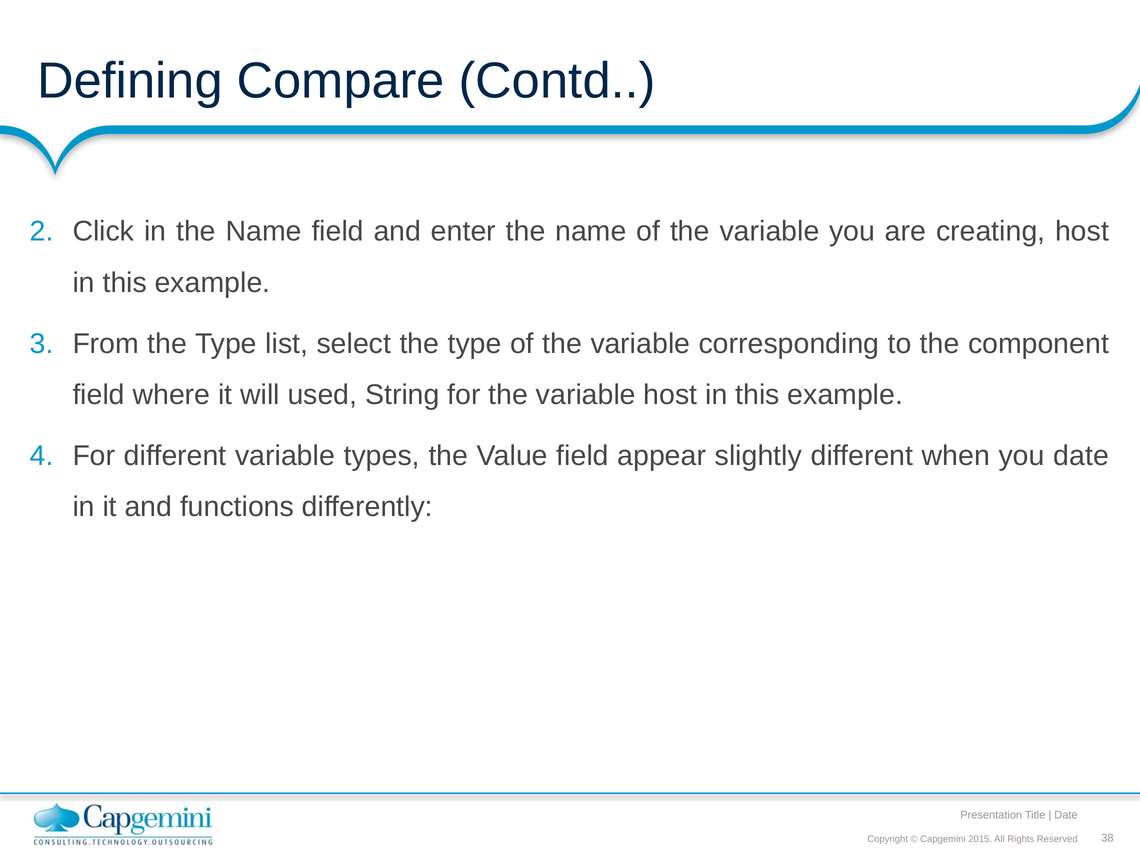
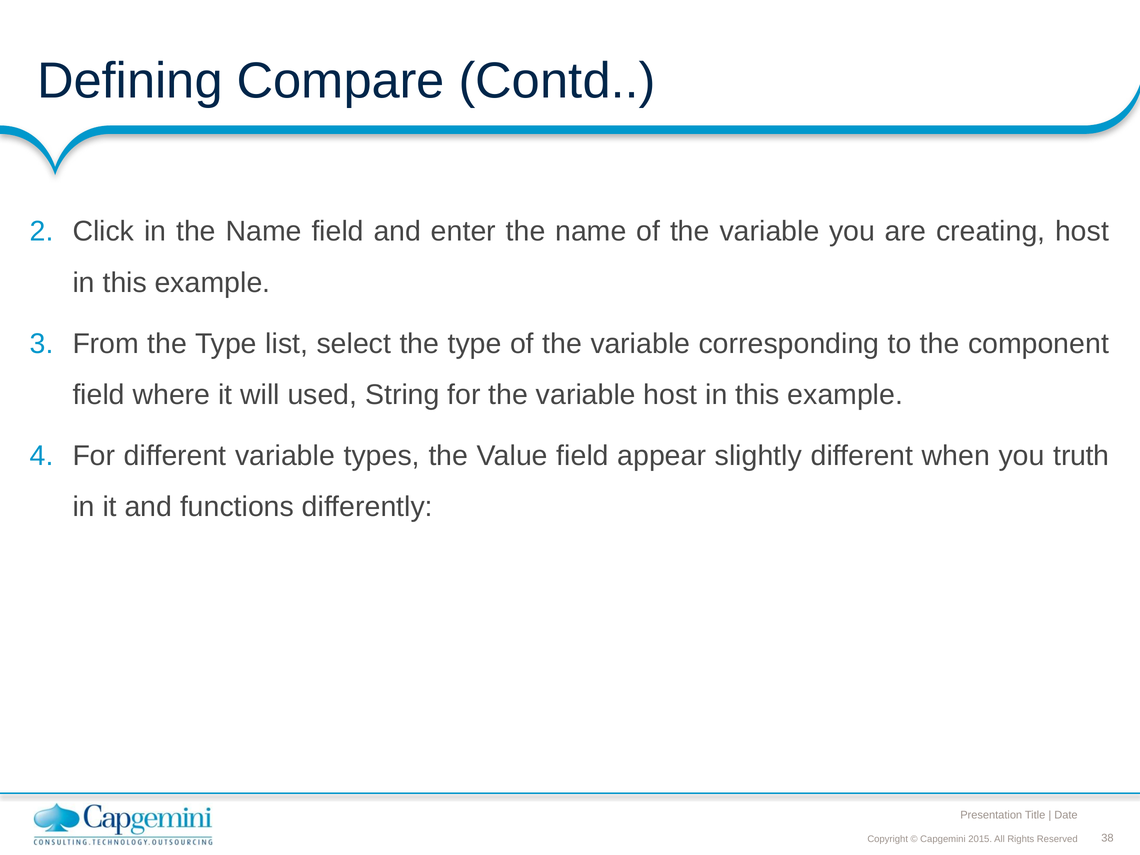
you date: date -> truth (1081, 456)
